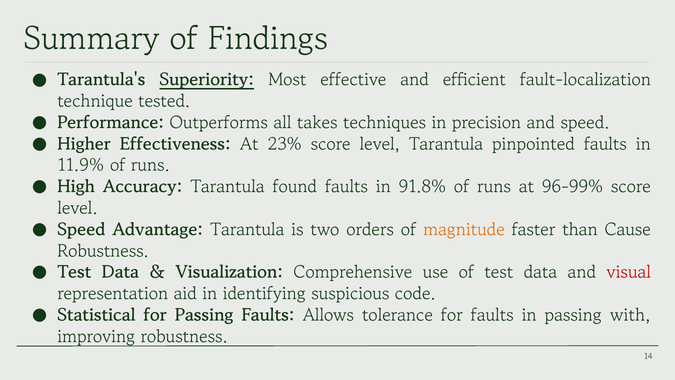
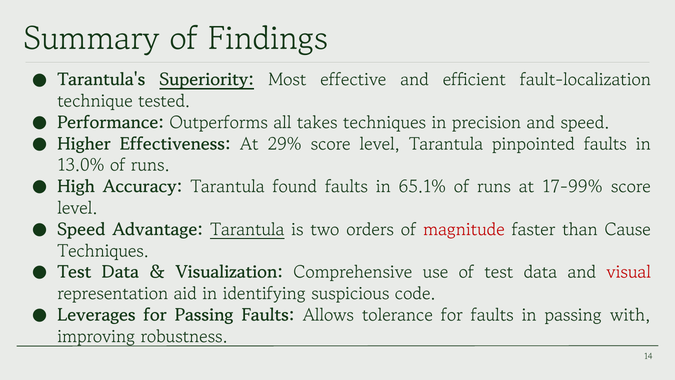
23%: 23% -> 29% (285, 145)
11.9%: 11.9% -> 13.0% (81, 166)
91.8%: 91.8% -> 65.1% (422, 188)
96-99%: 96-99% -> 17-99% (572, 188)
Tarantula underline: none -> present (247, 231)
magnitude colour: orange -> red (464, 231)
Robustness: Robustness -> Techniques (103, 252)
Statistical: Statistical -> Leverages (96, 316)
